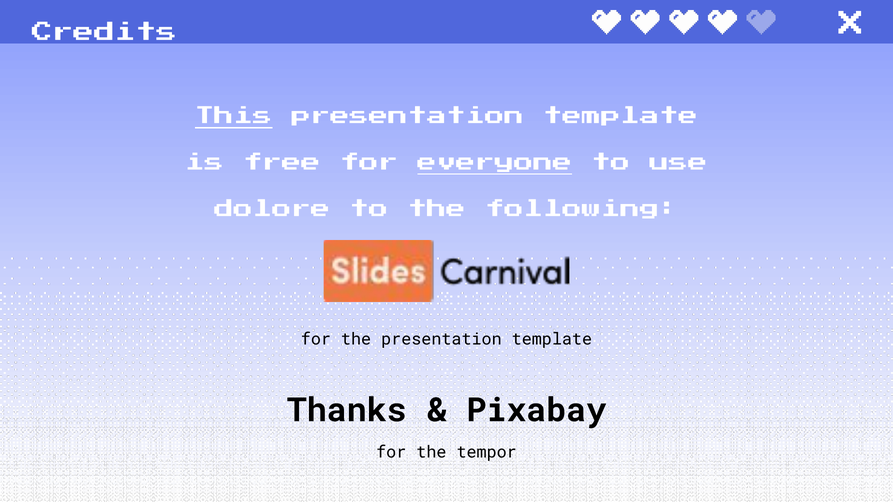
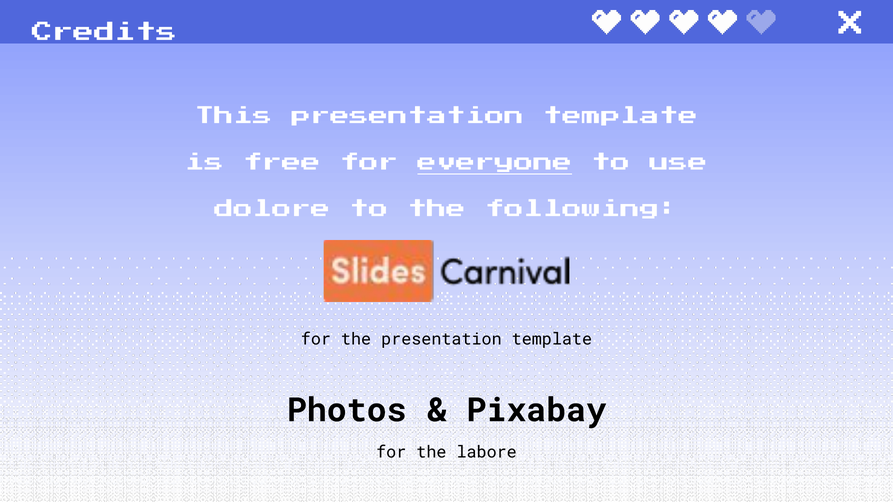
This underline: present -> none (234, 120)
Thanks: Thanks -> Photos (347, 410)
tempor: tempor -> labore (487, 452)
